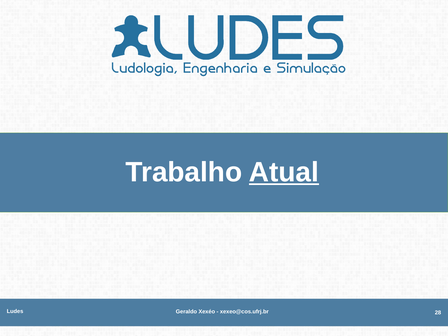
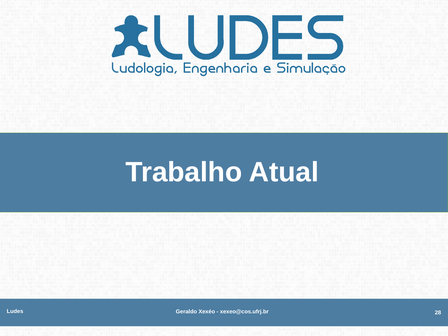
Atual underline: present -> none (284, 172)
